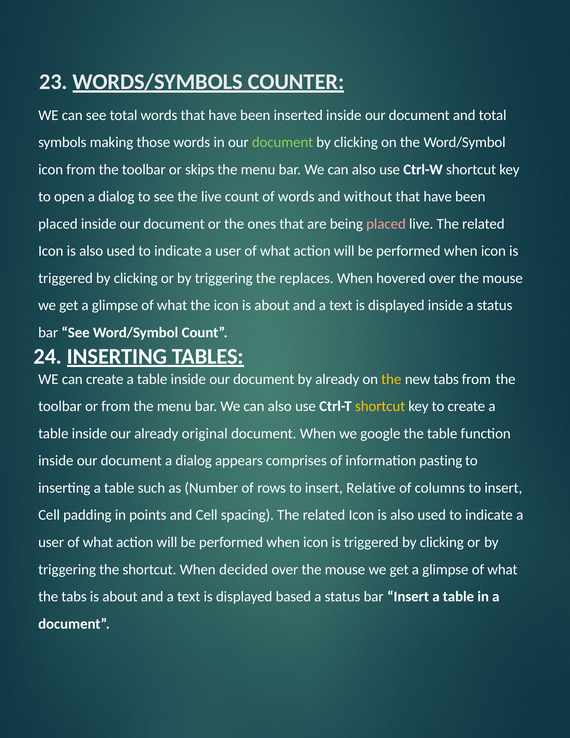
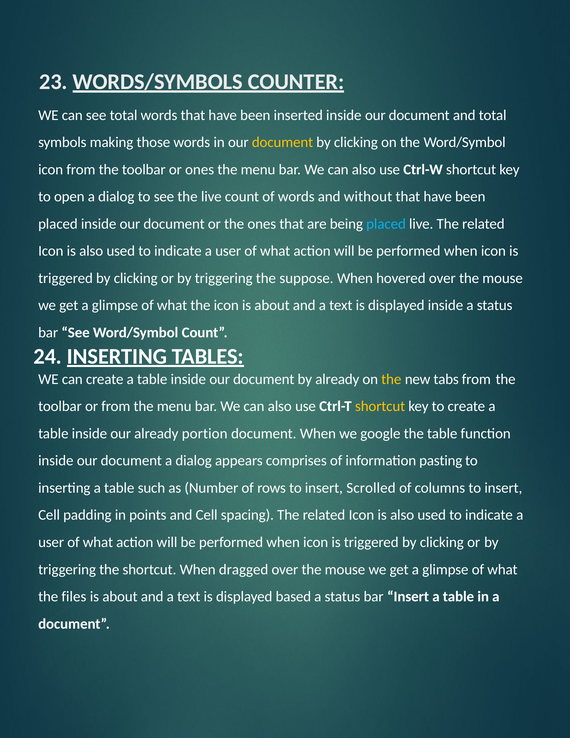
document colour: light green -> yellow (282, 142)
or skips: skips -> ones (200, 169)
placed colour: pink -> light blue (386, 224)
replaces: replaces -> suppose (307, 278)
original: original -> portion (205, 433)
Relative: Relative -> Scrolled (371, 488)
decided: decided -> dragged (244, 569)
the tabs: tabs -> files (74, 596)
